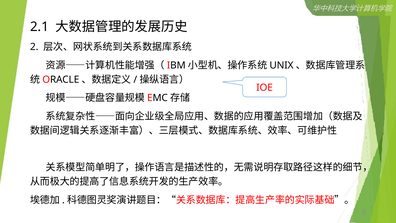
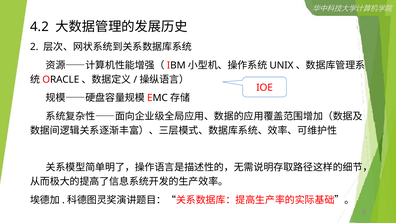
2.1: 2.1 -> 4.2 (40, 27)
